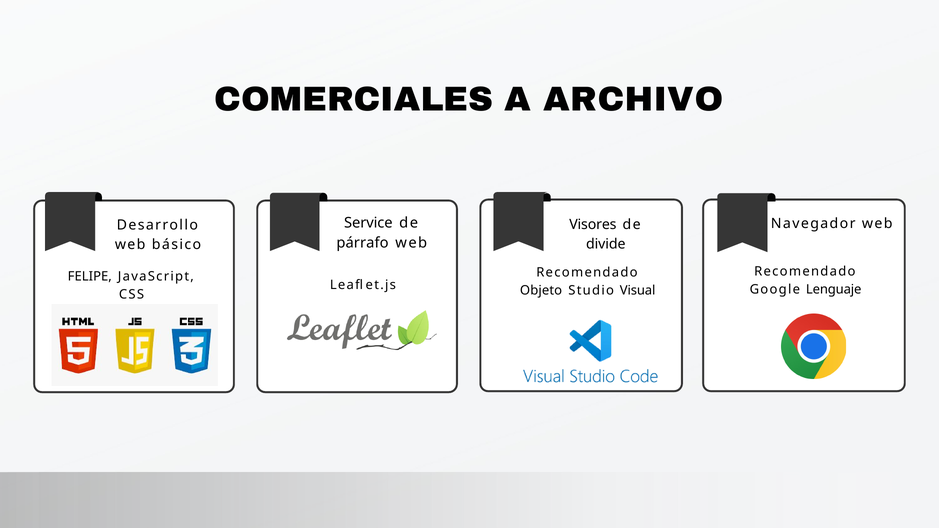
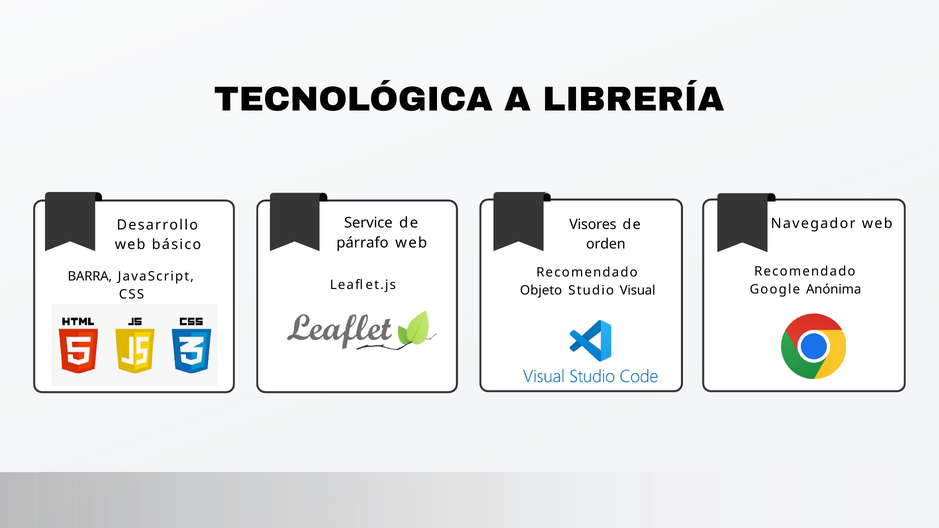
COMERCIALES: COMERCIALES -> TECNOLÓGICA (354, 99)
ARCHIVO: ARCHIVO -> LIBRERÍA (633, 99)
divide: divide -> orden (606, 244)
FELIPE: FELIPE -> BARRA (90, 276)
Lenguaje: Lenguaje -> Anónima (834, 289)
